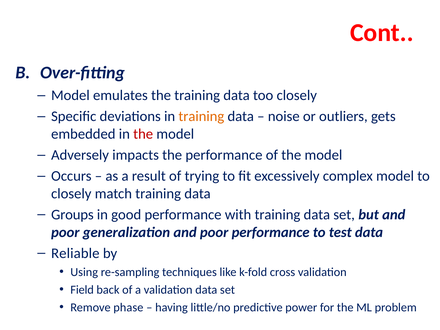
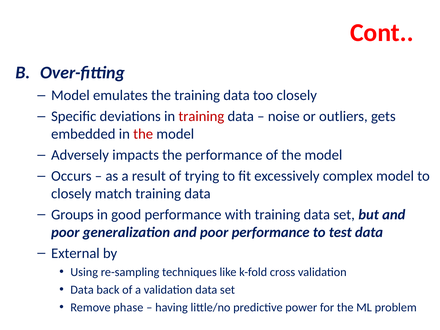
training colour: orange -> red (201, 116)
Reliable: Reliable -> External (75, 253)
Field: Field -> Data (82, 290)
